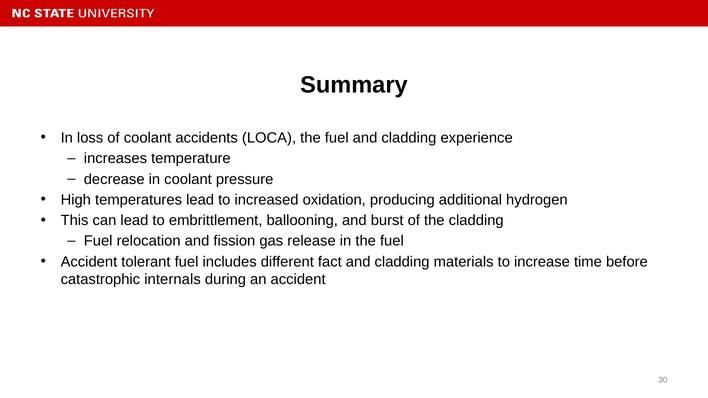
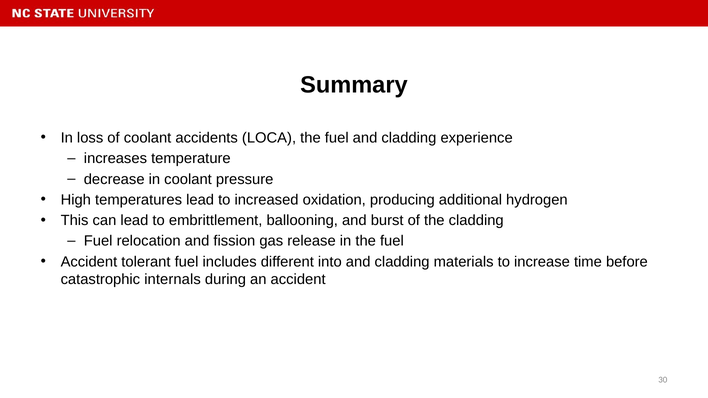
fact: fact -> into (330, 262)
